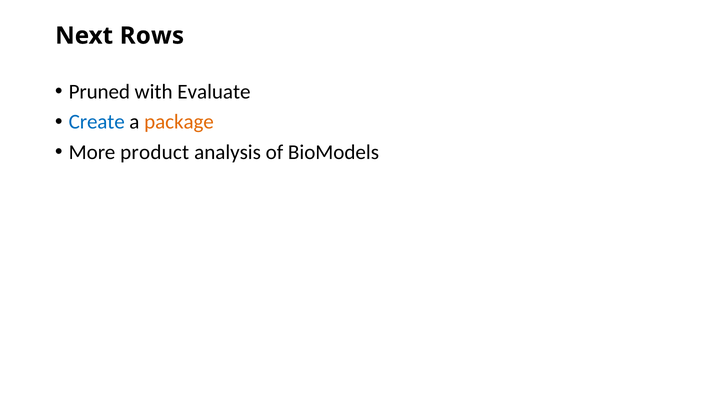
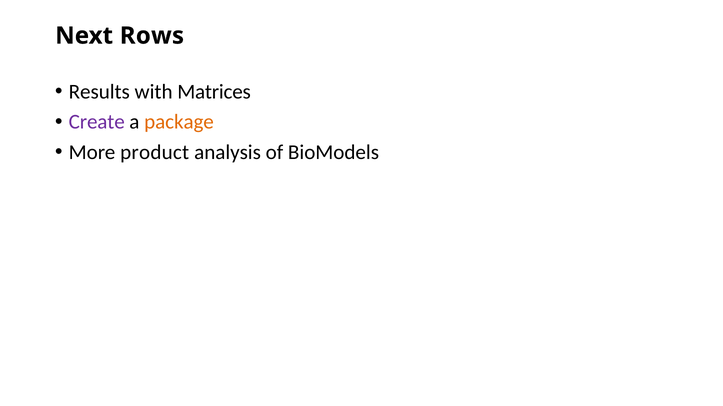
Pruned: Pruned -> Results (99, 92)
Evaluate: Evaluate -> Matrices (214, 92)
Create colour: blue -> purple (97, 122)
